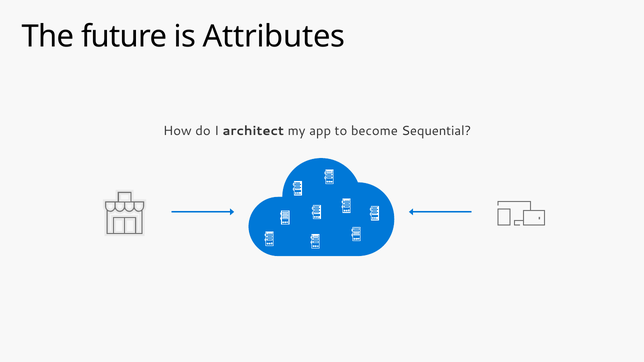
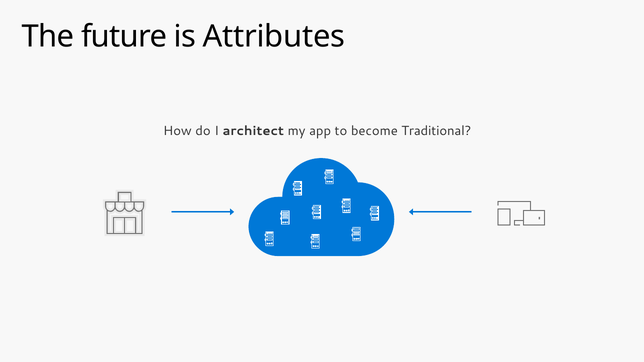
Sequential: Sequential -> Traditional (436, 131)
